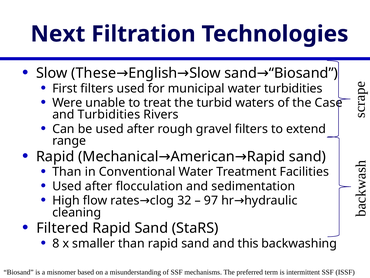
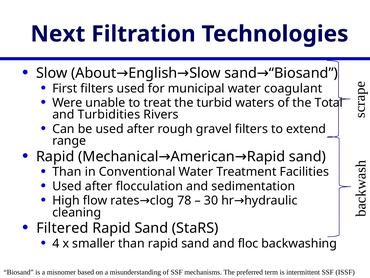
These: These -> About (94, 73)
water turbidities: turbidities -> coagulant (293, 88)
Case: Case -> Total (329, 103)
32: 32 -> 78 (184, 200)
97: 97 -> 30 (211, 200)
8: 8 -> 4 (56, 243)
this: this -> floc (248, 243)
